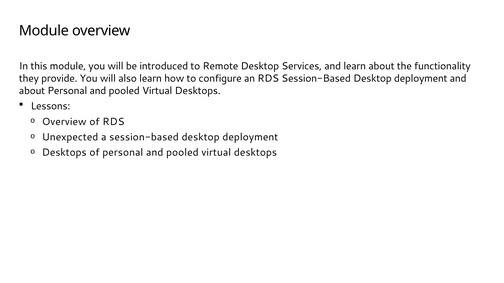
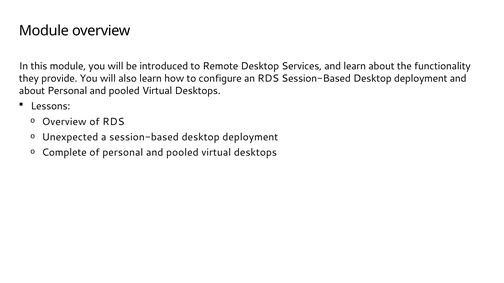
Desktops: Desktops -> Complete (64, 153)
